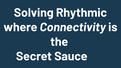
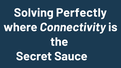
Rhythmic: Rhythmic -> Perfectly (81, 13)
